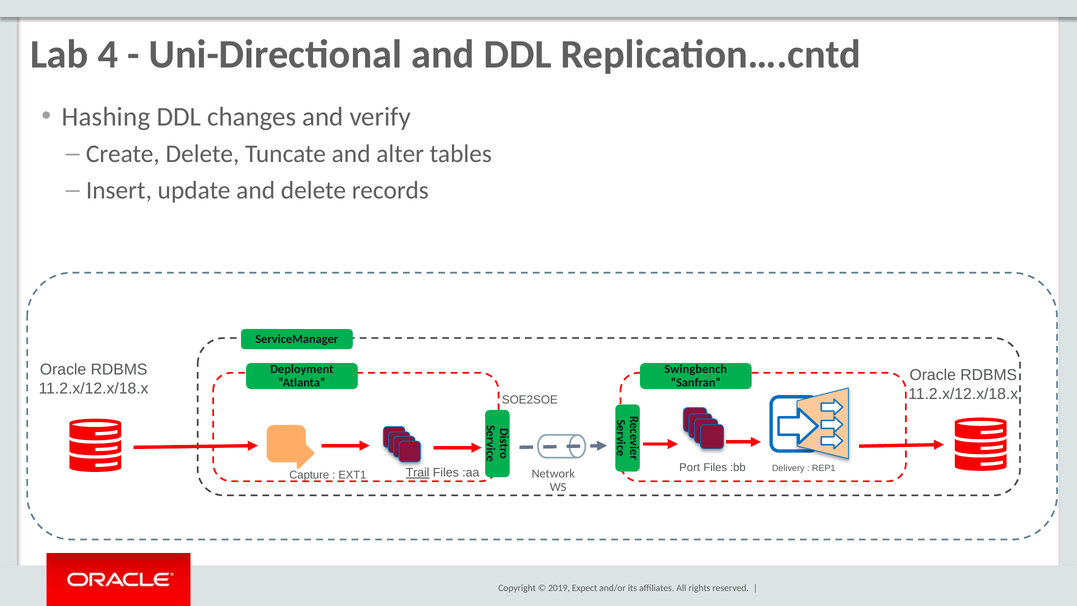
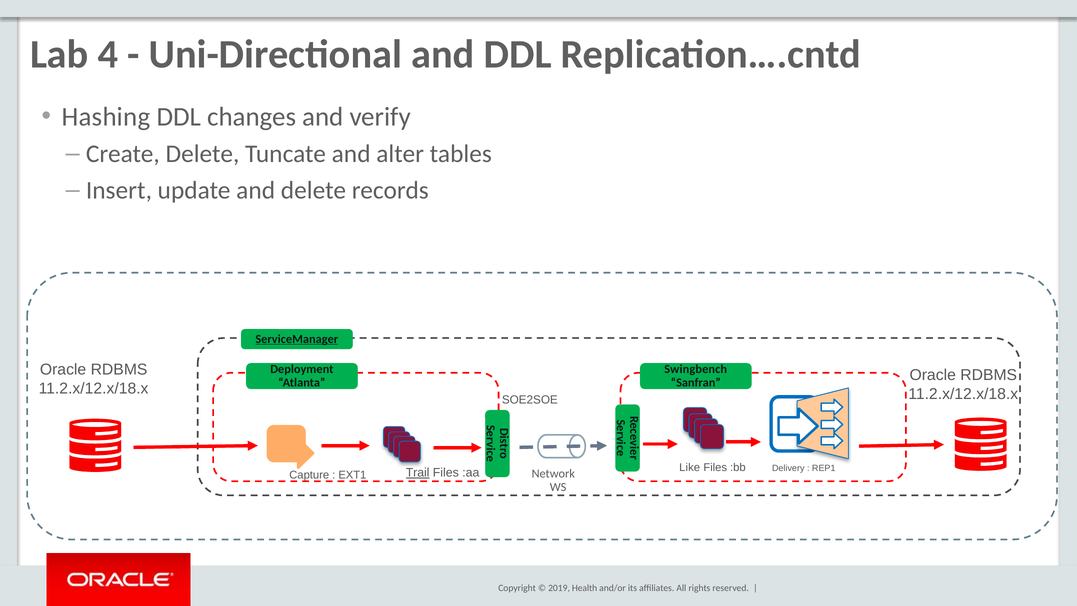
ServiceManager underline: none -> present (297, 339)
Port: Port -> Like (690, 468)
Expect: Expect -> Health (585, 588)
